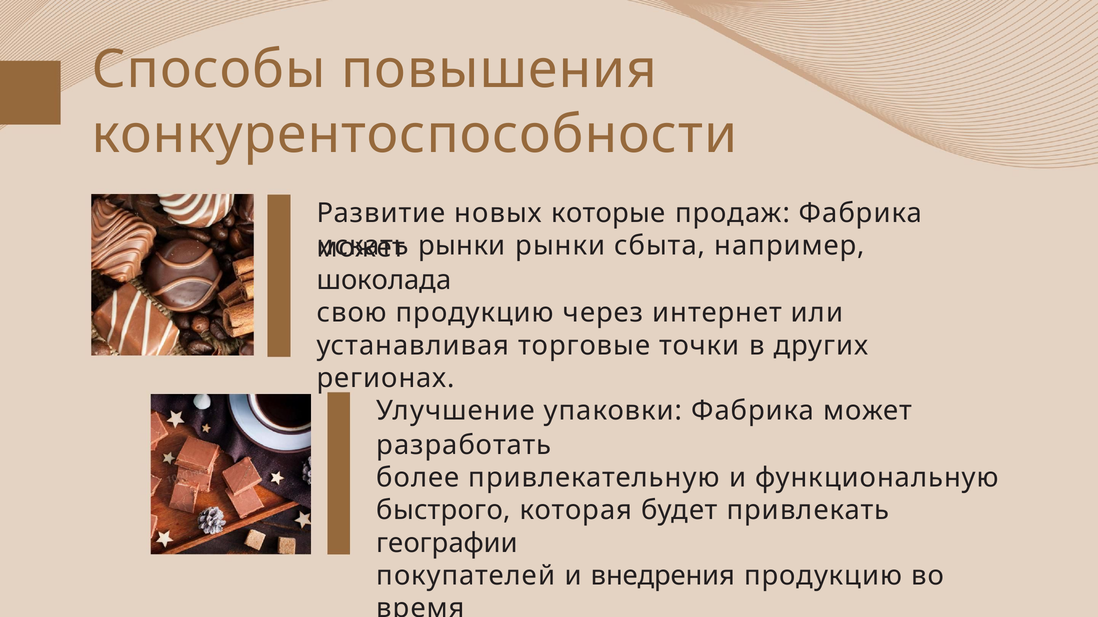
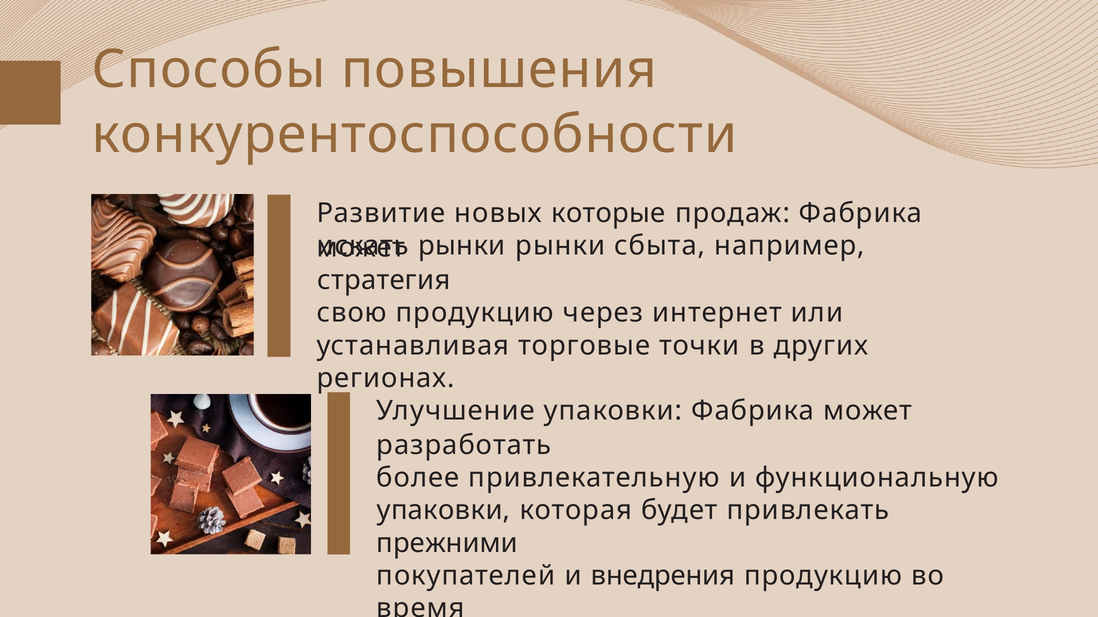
шоколада: шоколада -> стратегия (384, 280)
быстрого: быстрого -> упаковки (443, 510)
географии: географии -> прежними (447, 543)
